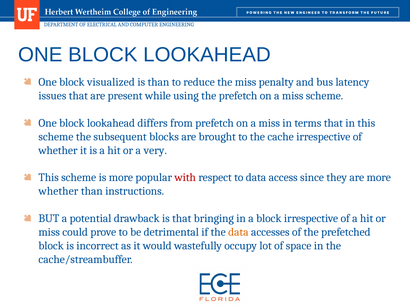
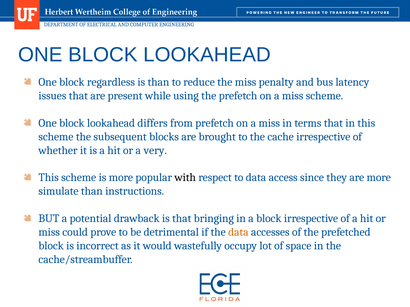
visualized: visualized -> regardless (111, 82)
with colour: red -> black (185, 178)
whether: whether -> simulate (59, 192)
